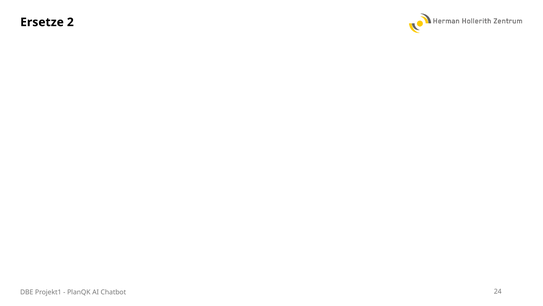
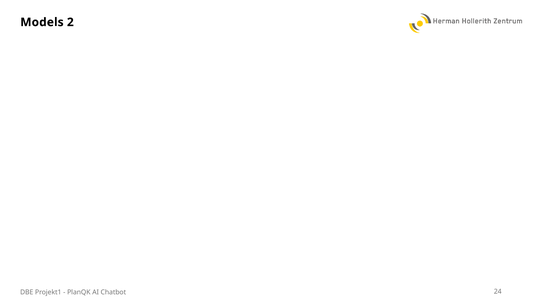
Ersetze: Ersetze -> Models (42, 22)
